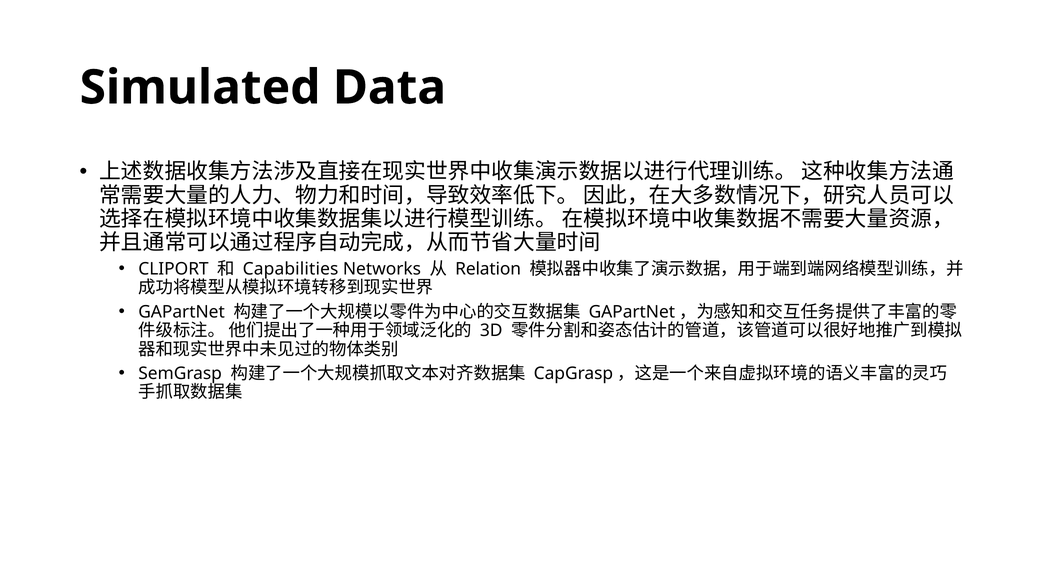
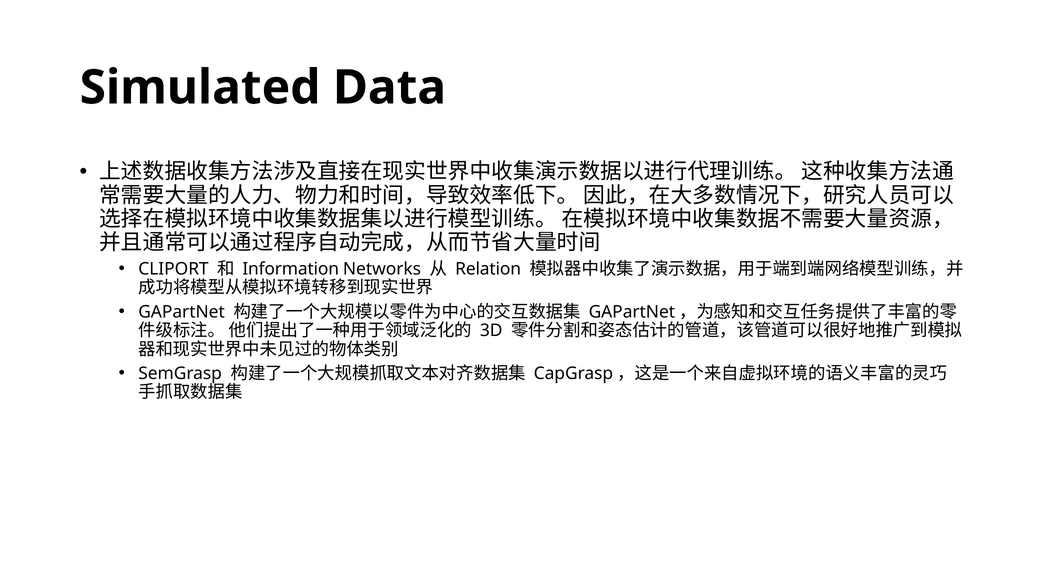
Capabilities: Capabilities -> Information (291, 269)
